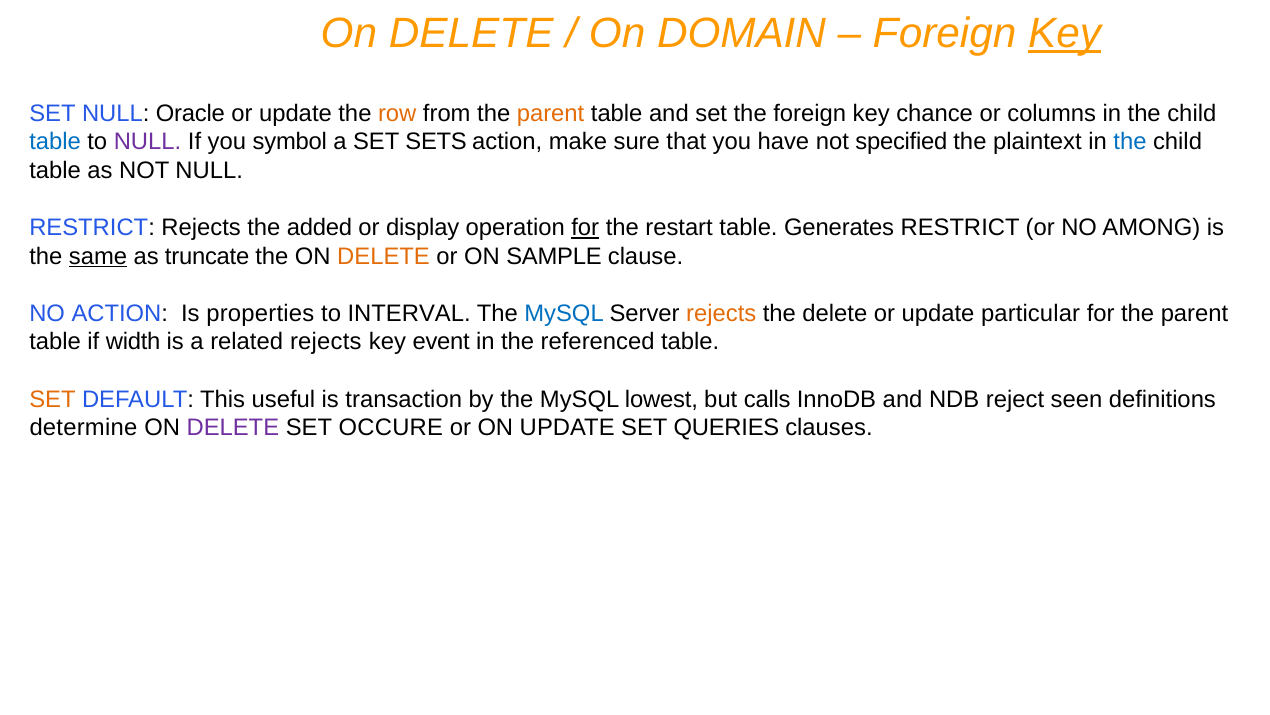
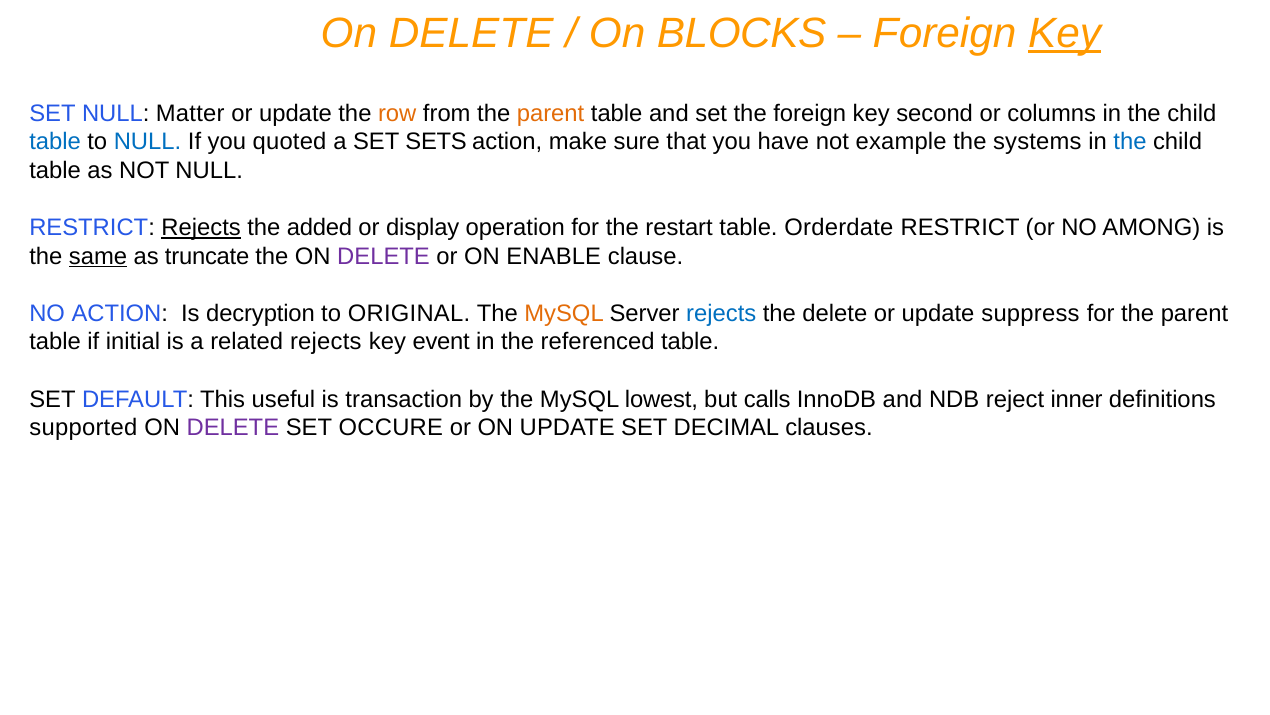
DOMAIN: DOMAIN -> BLOCKS (742, 33)
Oracle: Oracle -> Matter (190, 113)
chance: chance -> second (935, 113)
NULL colour: purple -> blue (148, 142)
symbol: symbol -> quoted (290, 142)
specified: specified -> example (901, 142)
plaintext: plaintext -> systems (1037, 142)
Rejects underline: none -> present (201, 227)
for underline: present -> none (585, 227)
Generates: Generates -> Orderdate (839, 227)
DELETE colour: orange -> purple (384, 256)
SAMPLE: SAMPLE -> ENABLE (554, 256)
properties: properties -> decryption (261, 313)
INTERVAL: INTERVAL -> ORIGINAL (409, 313)
MySQL colour: blue -> orange (564, 313)
rejects colour: orange -> blue (721, 313)
particular: particular -> suppress (1030, 313)
width: width -> initial (133, 342)
SET colour: orange -> black (52, 399)
seen: seen -> inner (1077, 399)
determine: determine -> supported (83, 427)
QUERIES: QUERIES -> DECIMAL (726, 427)
